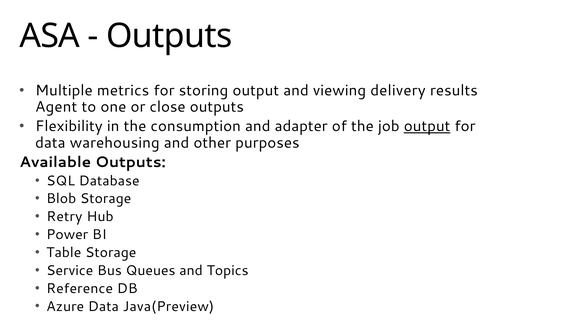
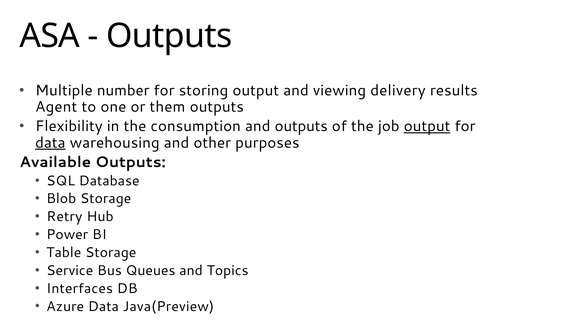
metrics: metrics -> number (123, 90)
close: close -> them (167, 107)
and adapter: adapter -> outputs (301, 126)
data underline: none -> present (50, 143)
Reference: Reference -> Interfaces (80, 288)
